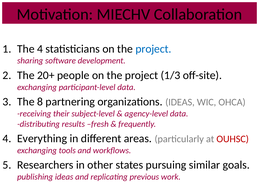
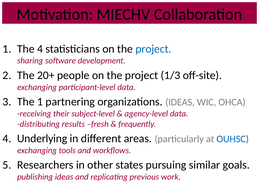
The 8: 8 -> 1 (40, 102)
Everything: Everything -> Underlying (42, 139)
OUHSC colour: red -> blue (233, 139)
